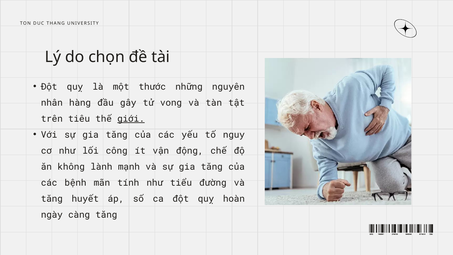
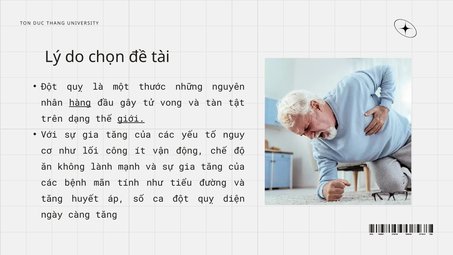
hàng underline: none -> present (80, 103)
tiêu: tiêu -> dạng (79, 119)
hoàn: hoàn -> diện (234, 199)
